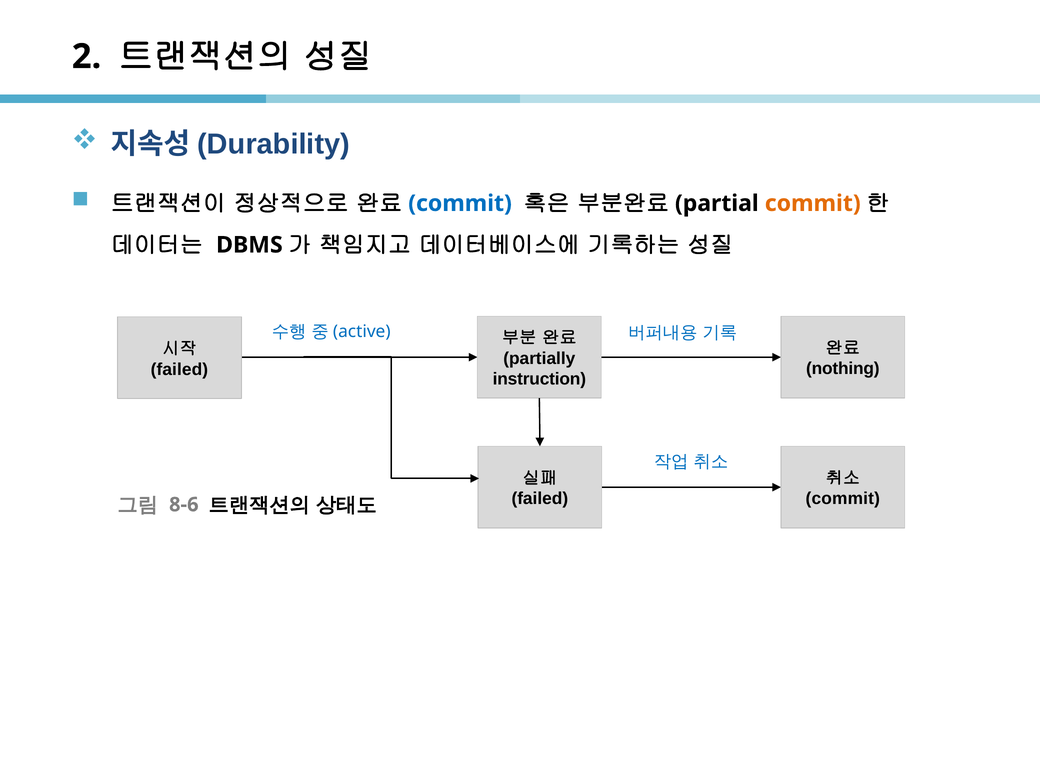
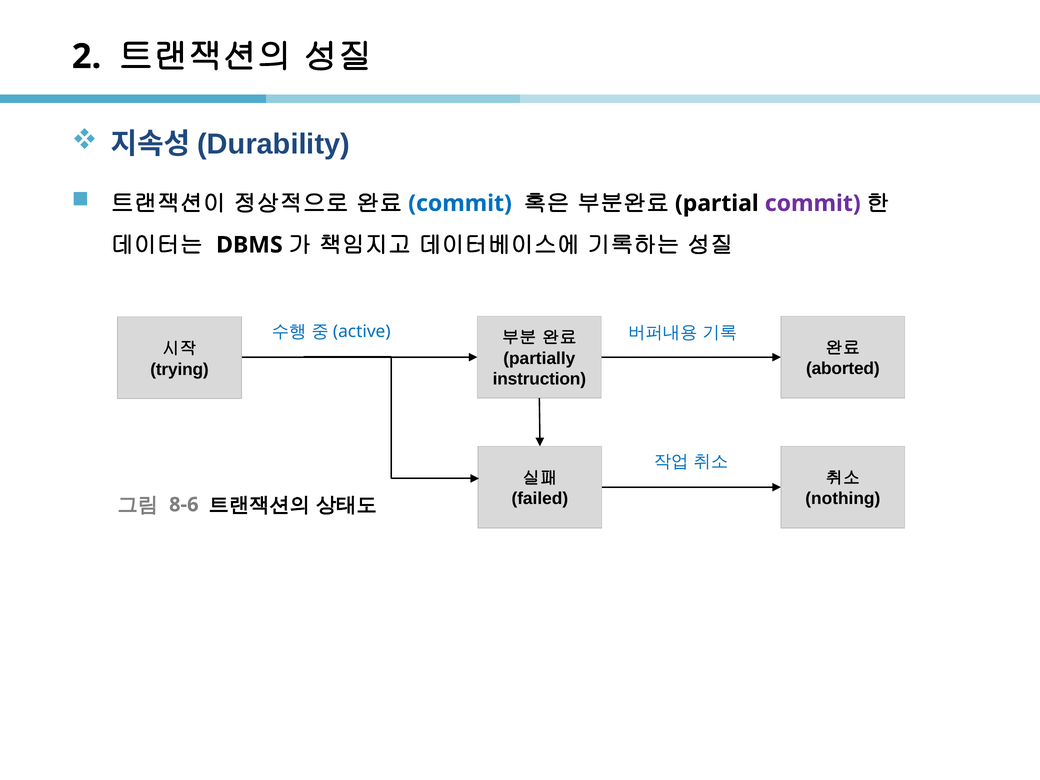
commit colour: orange -> purple (813, 203)
nothing: nothing -> aborted (843, 369)
failed: failed -> trying (179, 369)
commit: commit -> nothing (843, 499)
